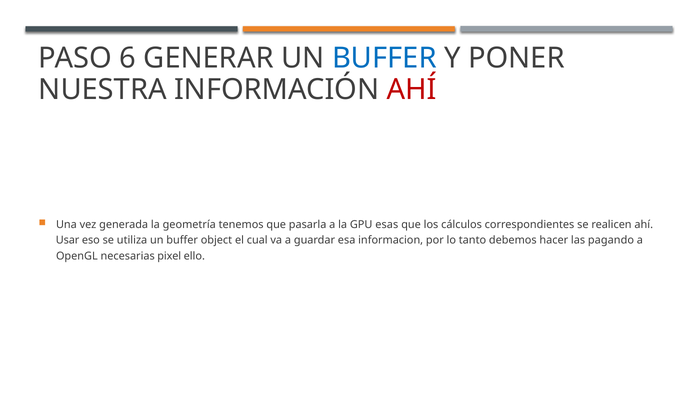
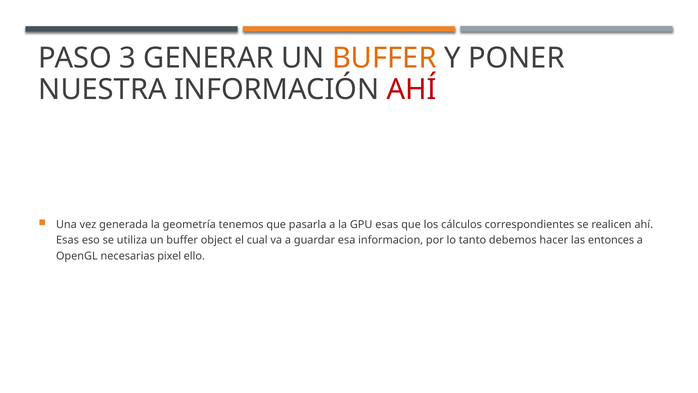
6: 6 -> 3 (128, 58)
BUFFER colour: blue -> orange (384, 58)
Usar: Usar -> Esas (67, 240)
pagando: pagando -> entonces (611, 240)
